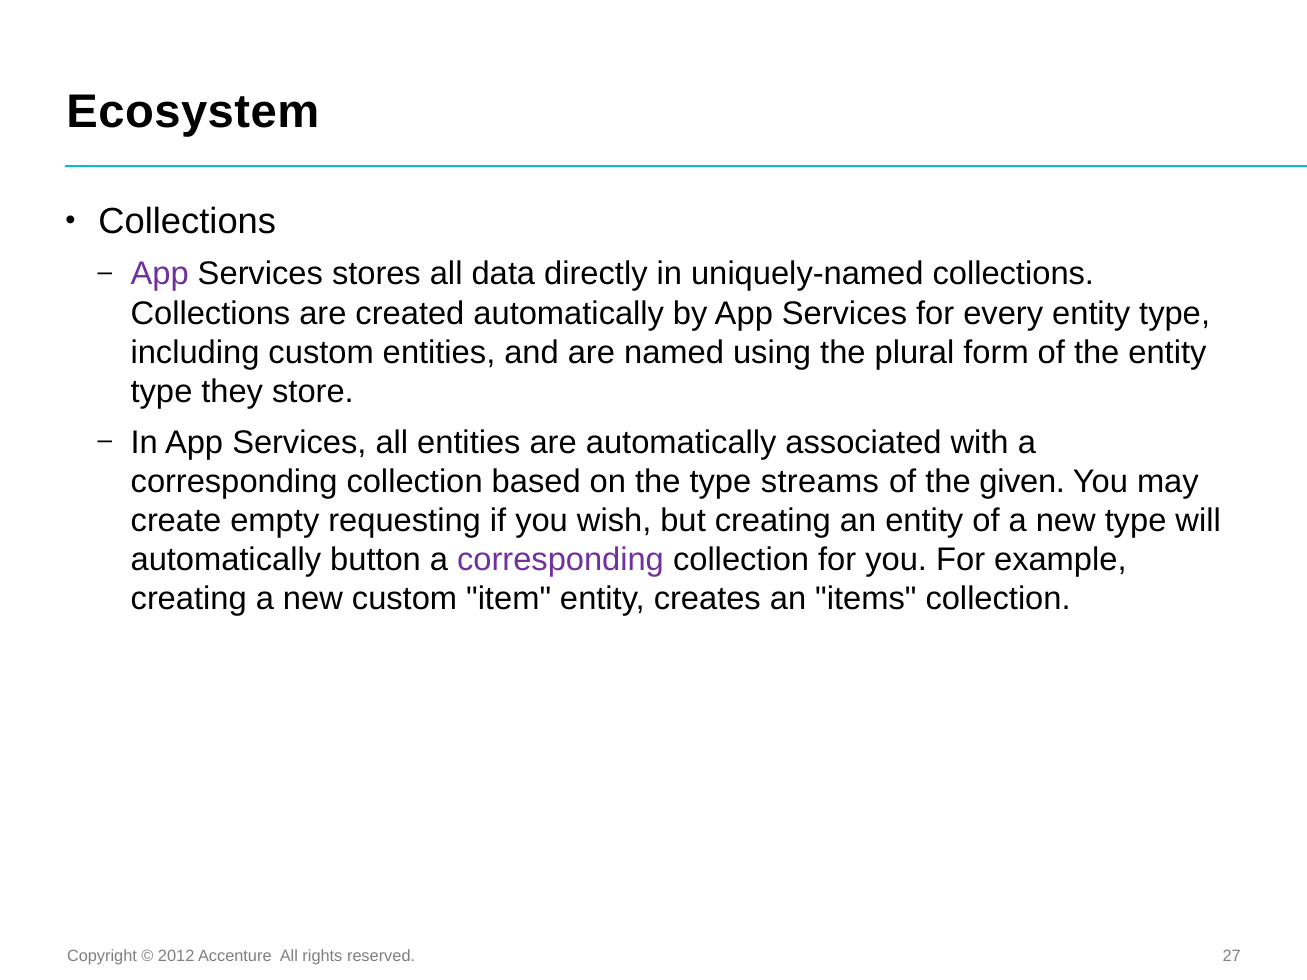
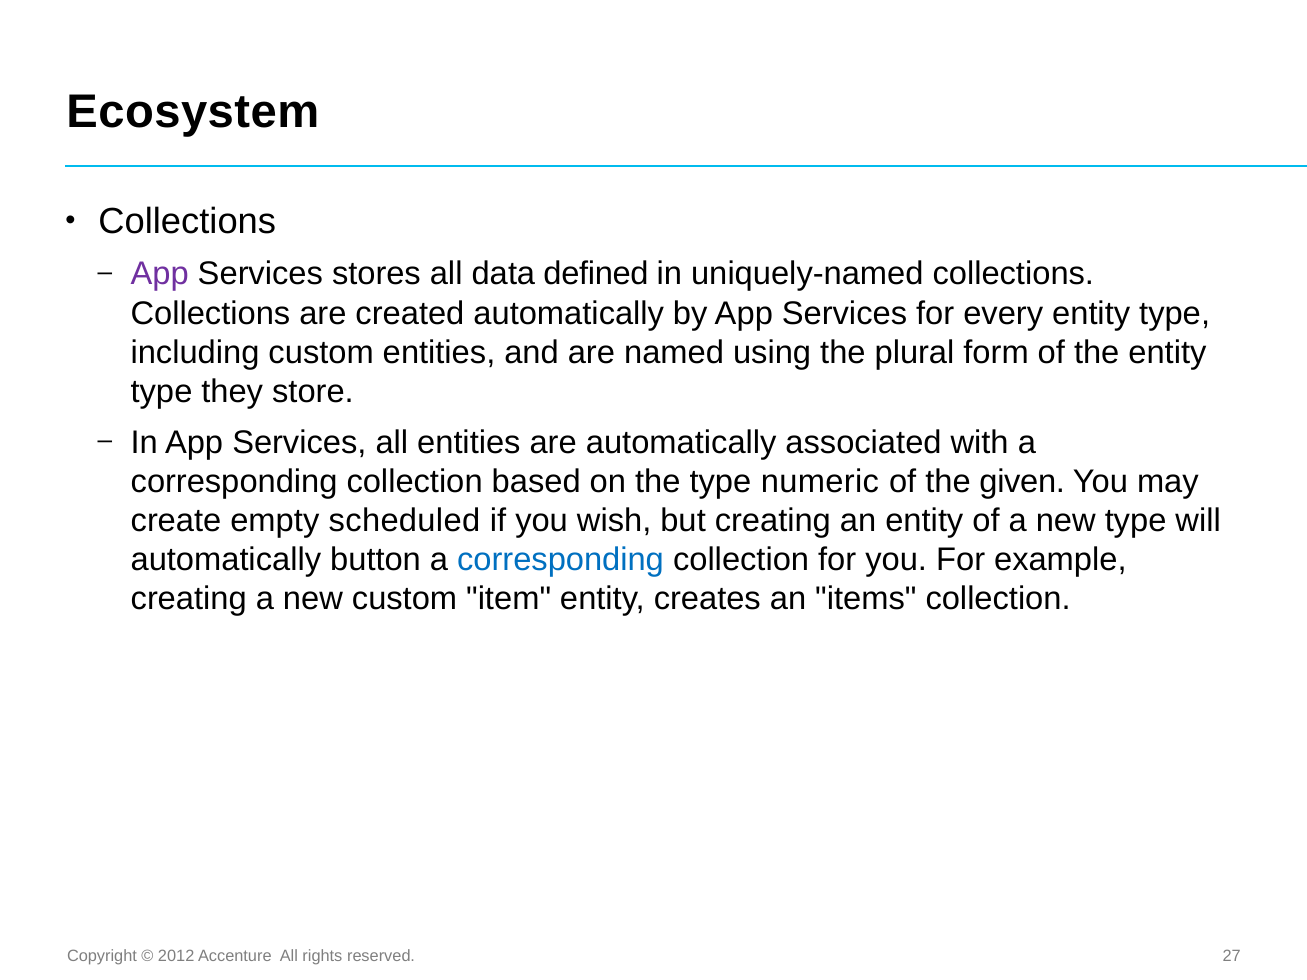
directly: directly -> defined (596, 274)
streams: streams -> numeric (820, 482)
requesting: requesting -> scheduled (404, 521)
corresponding colour: purple -> blue (560, 560)
